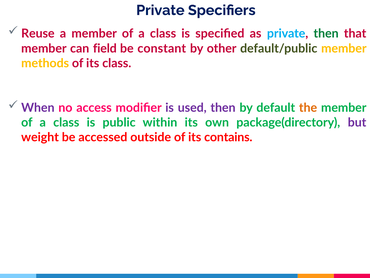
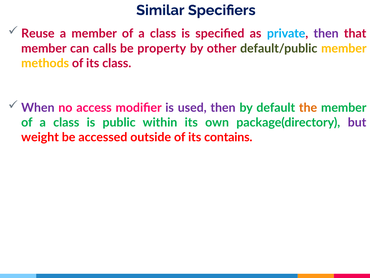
Private: Private -> Similar (160, 10)
then colour: green -> purple (326, 34)
field: field -> calls (105, 48)
constant: constant -> property (162, 48)
